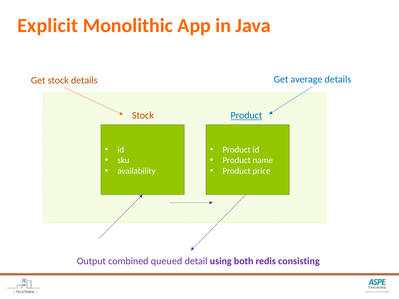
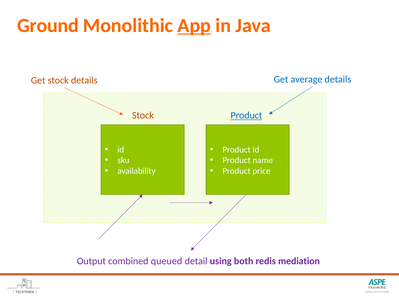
Explicit: Explicit -> Ground (48, 25)
App underline: none -> present (194, 25)
consisting: consisting -> mediation (299, 261)
